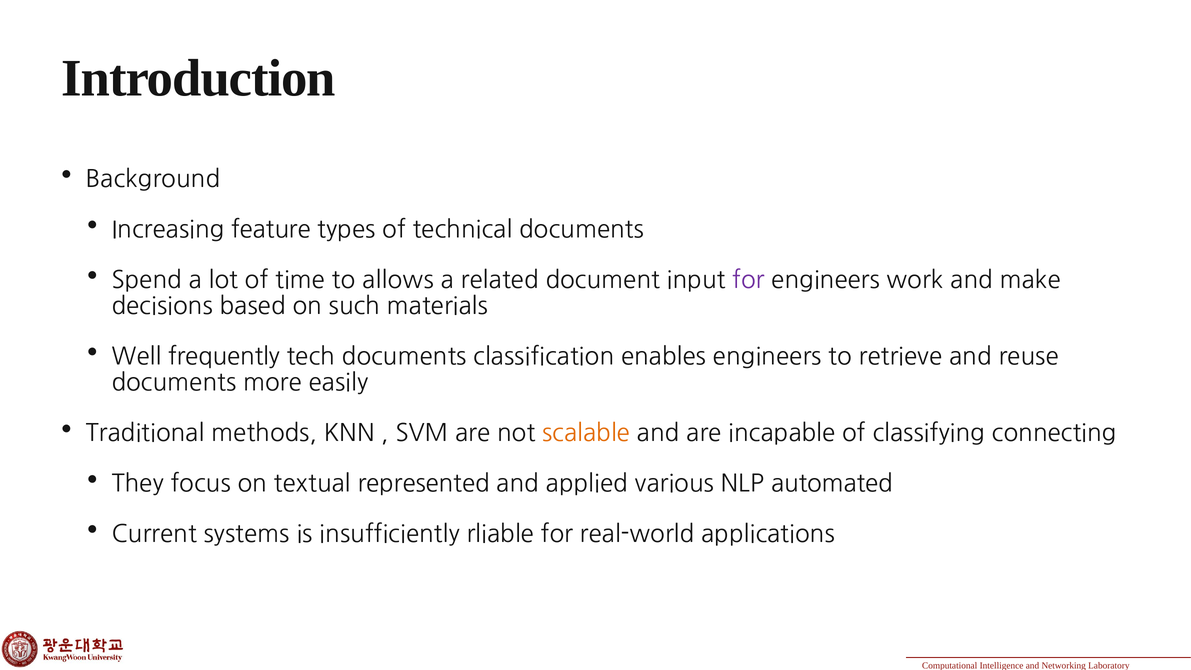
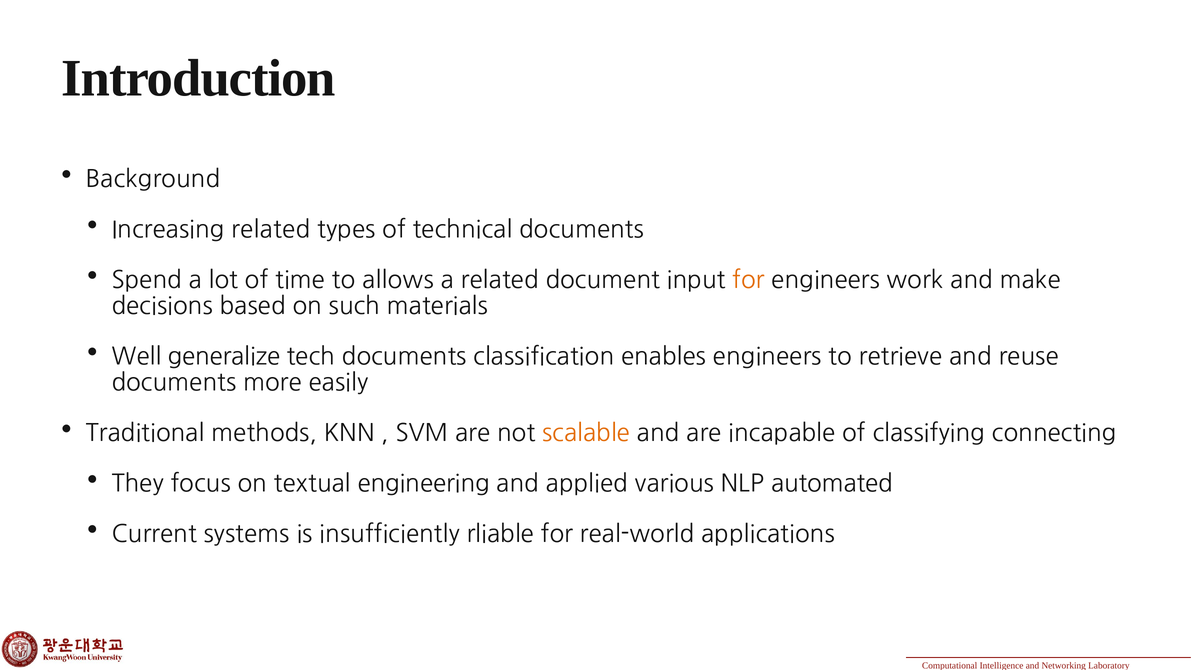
Increasing feature: feature -> related (271, 230)
for colour: purple -> orange (748, 280)
frequently: frequently -> generalize (224, 357)
represented: represented -> engineering (424, 484)
